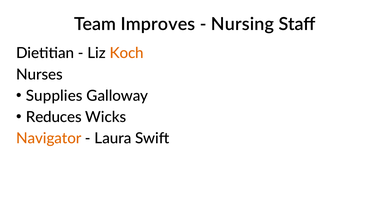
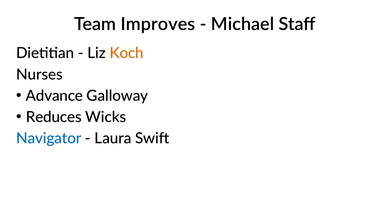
Nursing: Nursing -> Michael (243, 24)
Supplies: Supplies -> Advance (54, 96)
Navigator colour: orange -> blue (49, 138)
